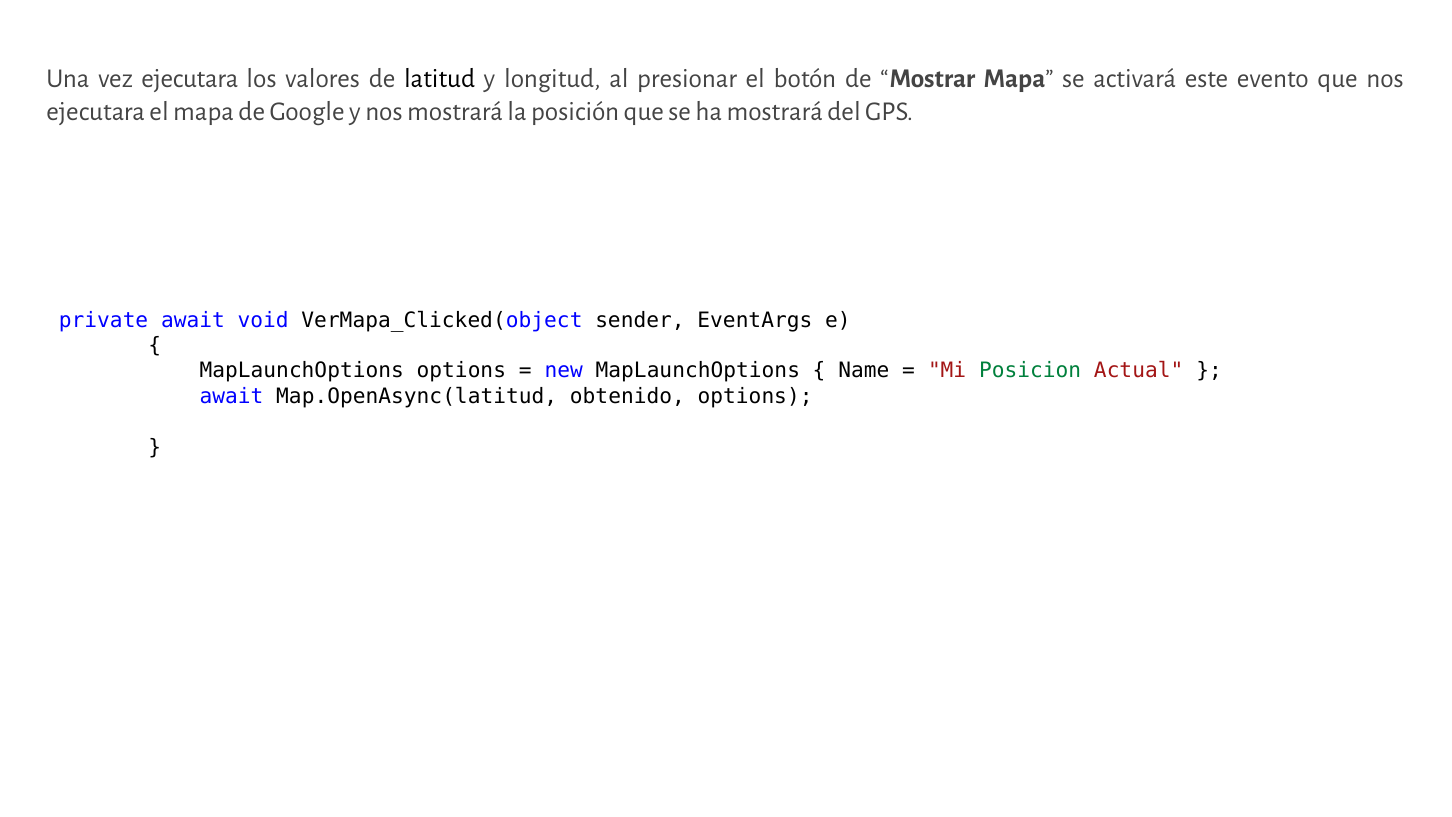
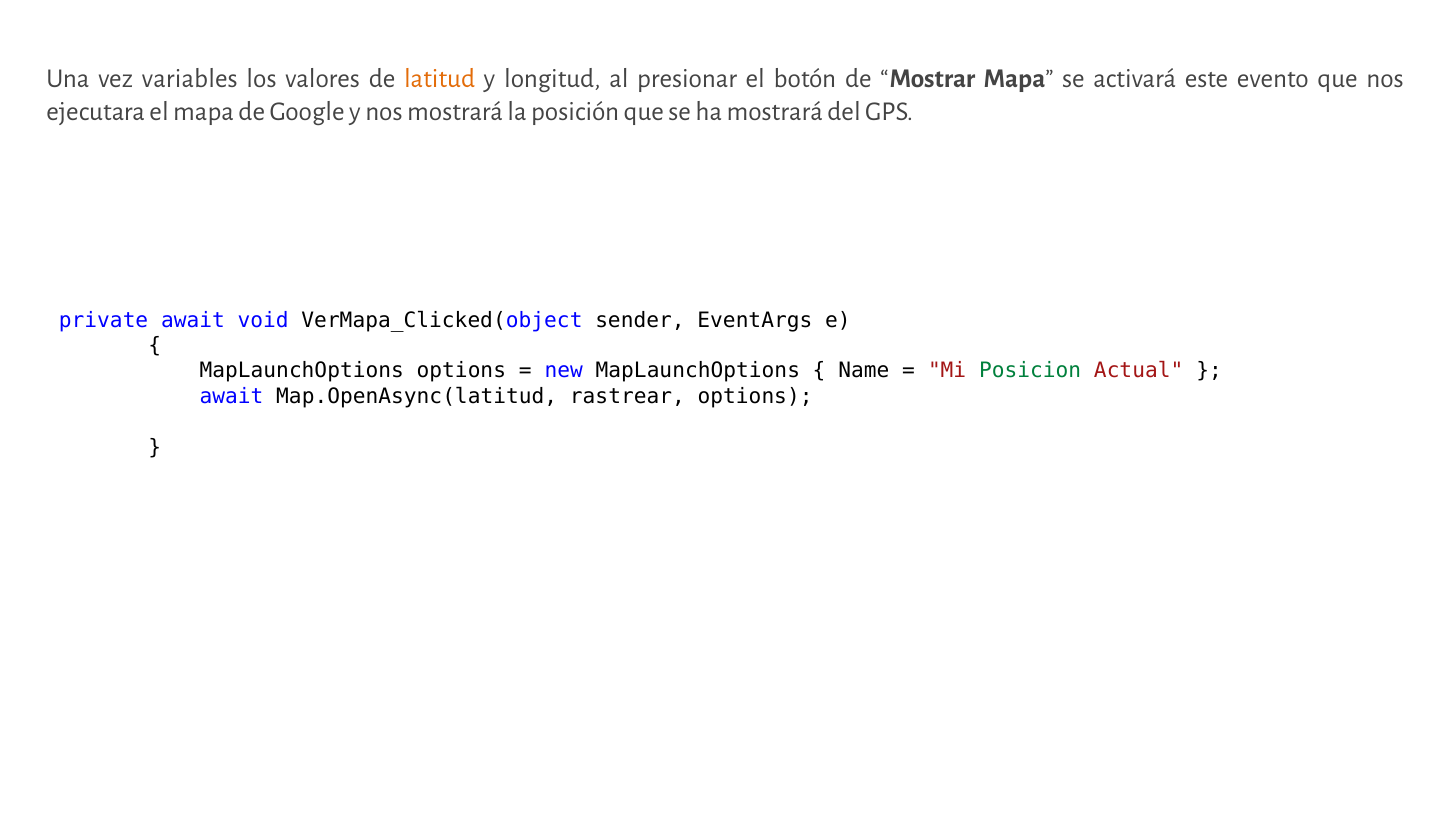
vez ejecutara: ejecutara -> variables (190, 79)
latitud colour: black -> orange (440, 79)
obtenido: obtenido -> rastrear (627, 396)
